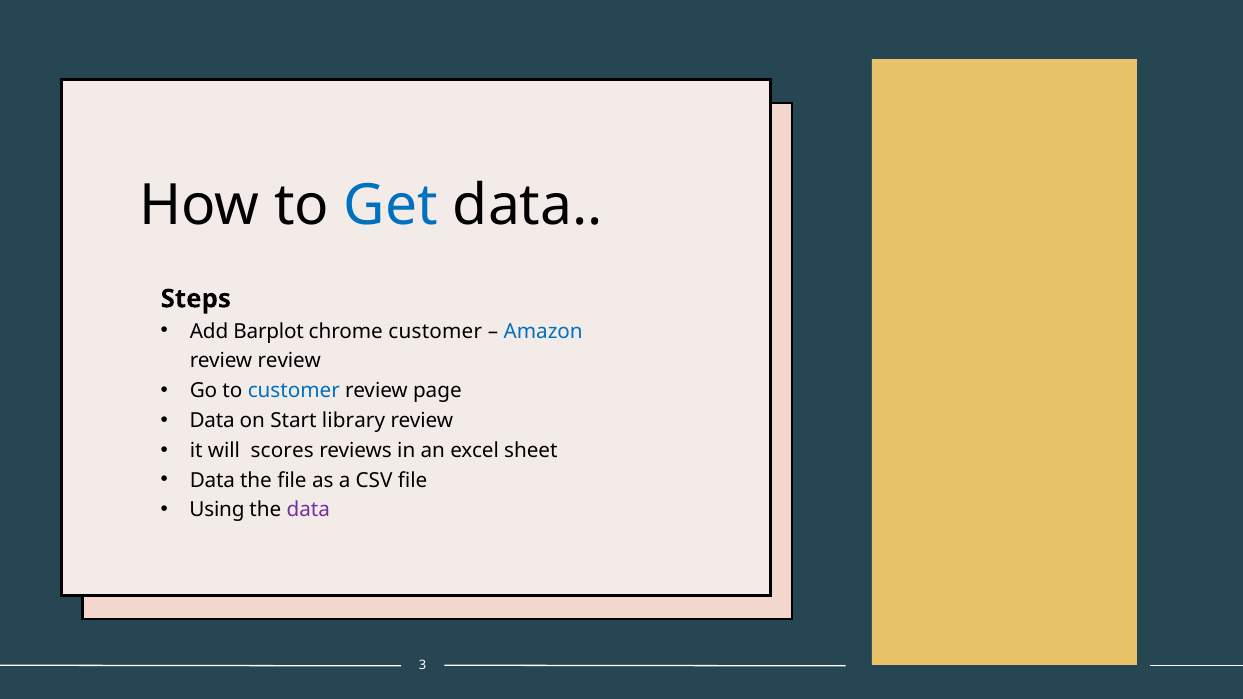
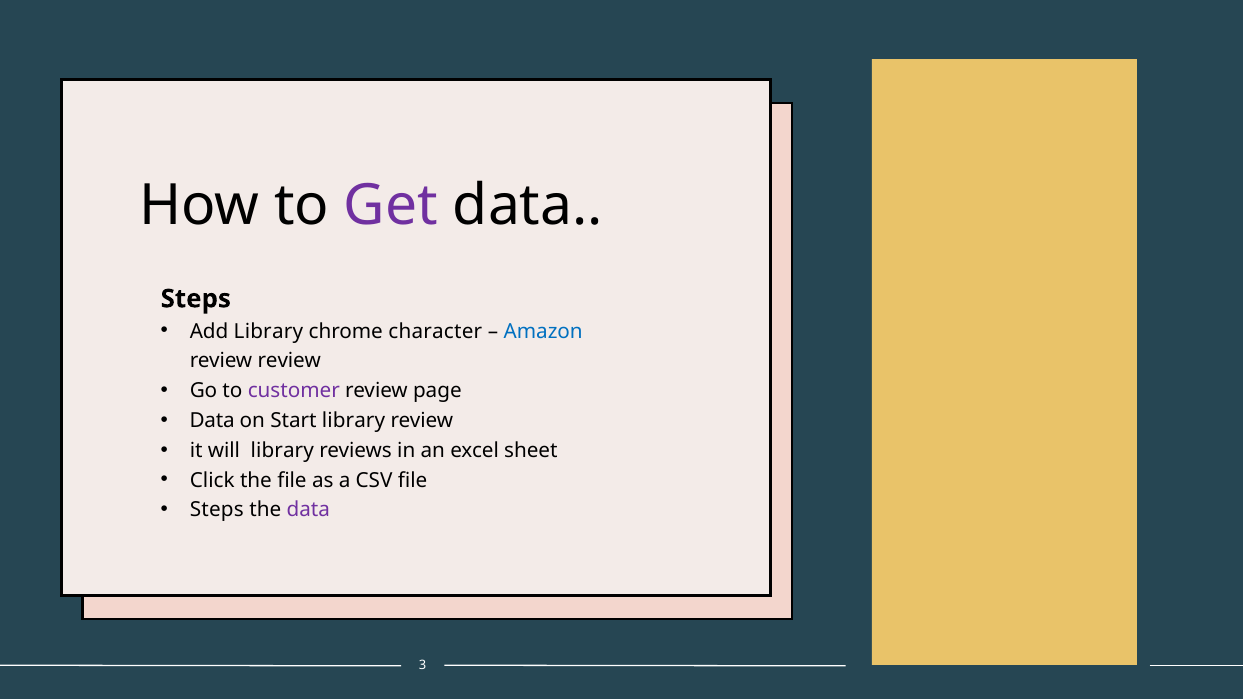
Get colour: blue -> purple (391, 206)
Add Barplot: Barplot -> Library (268, 331)
chrome customer: customer -> character (435, 331)
customer colour: blue -> purple (294, 391)
will scores: scores -> library (282, 451)
Data: Data -> Click (212, 480)
Using: Using -> Steps (217, 510)
